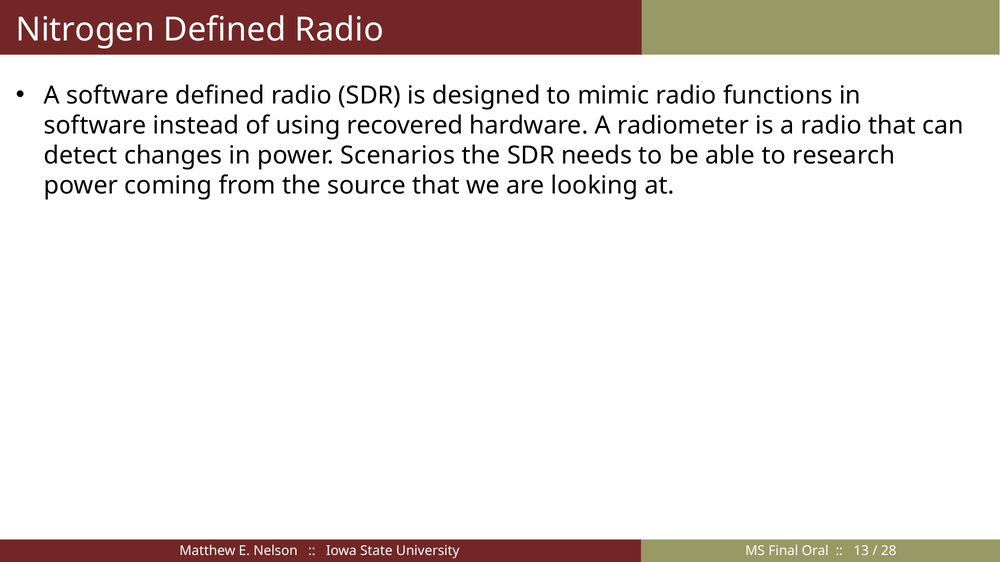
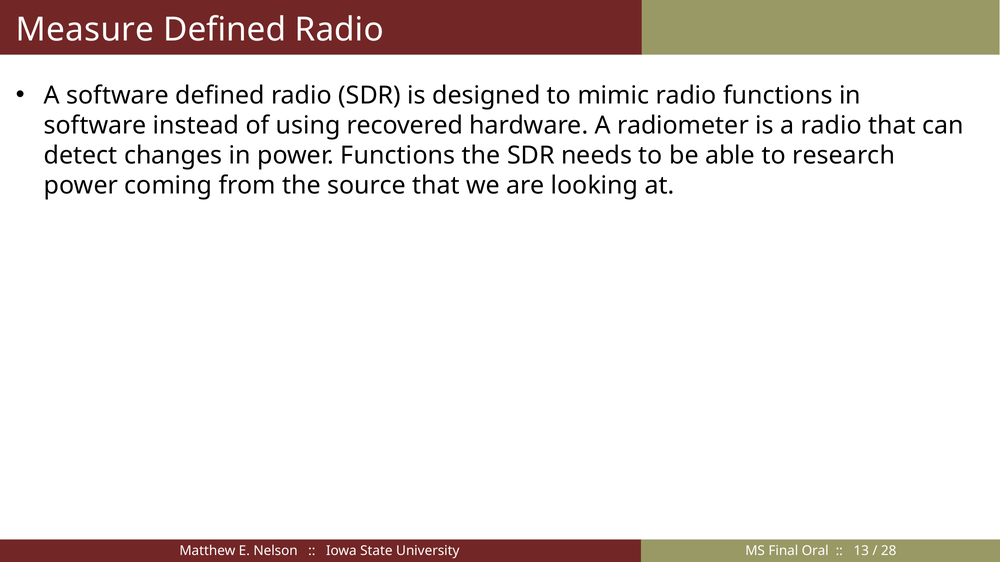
Nitrogen: Nitrogen -> Measure (85, 30)
power Scenarios: Scenarios -> Functions (398, 156)
